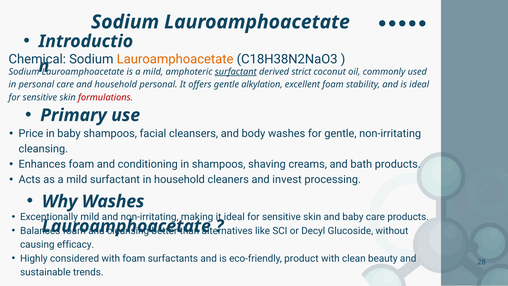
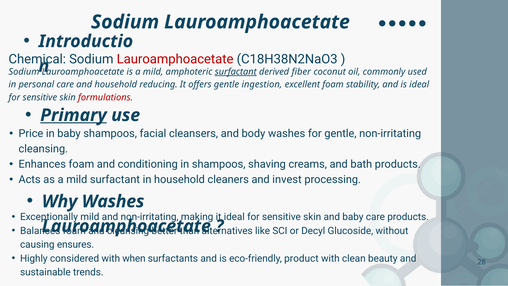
Lauroamphoacetate colour: orange -> red (175, 59)
strict: strict -> fiber (301, 72)
household personal: personal -> reducing (158, 85)
alkylation: alkylation -> ingestion (262, 85)
Primary underline: none -> present (73, 115)
efficacy: efficacy -> ensures (76, 244)
with foam: foam -> when (134, 258)
